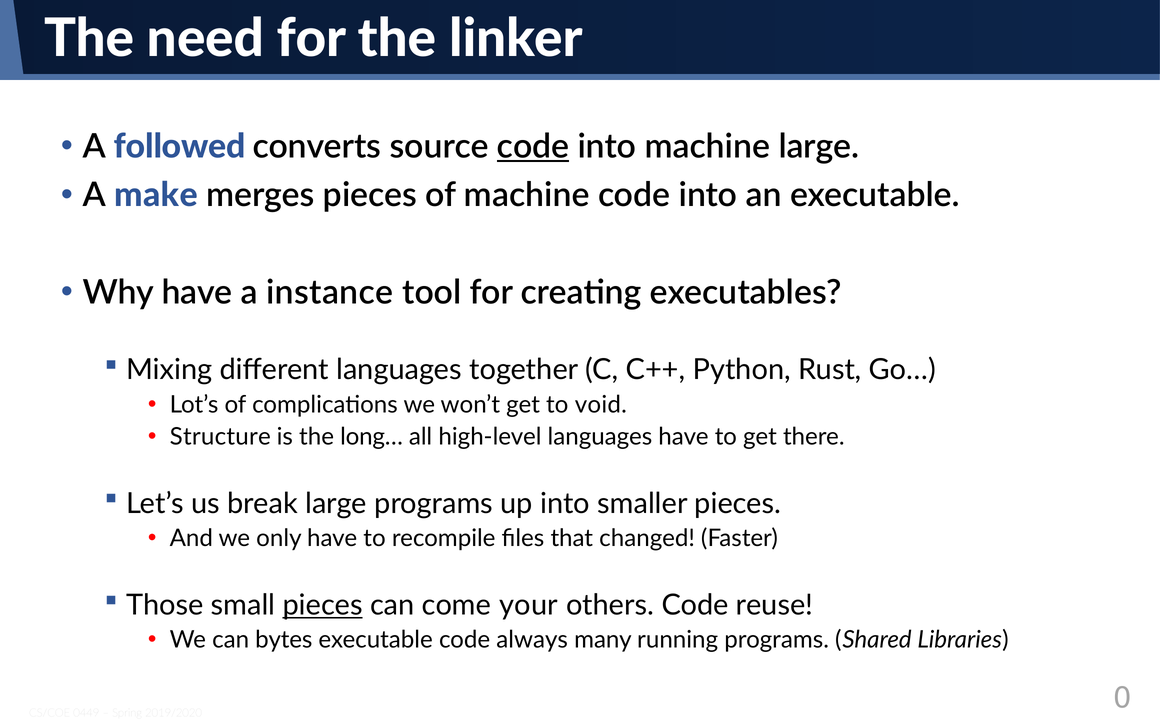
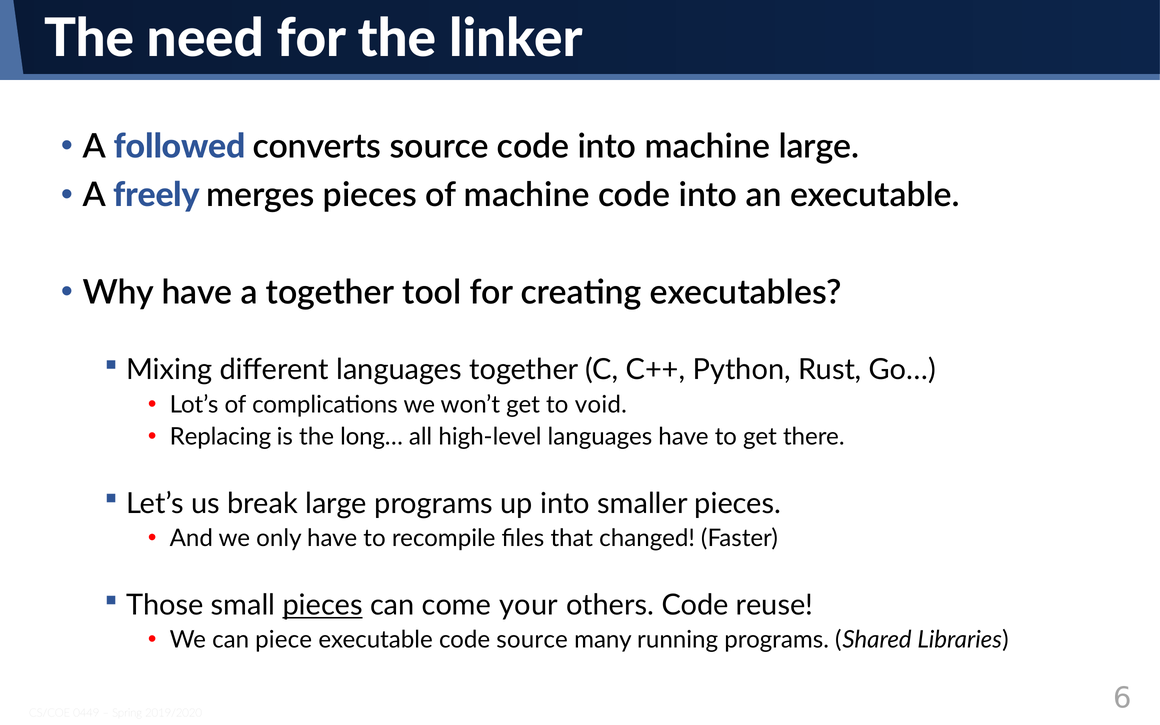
code underline: present -> none (533, 147)
make: make -> freely (156, 195)
a instance: instance -> together (330, 293)
Structure: Structure -> Replacing (220, 437)
bytes: bytes -> piece (284, 640)
code always: always -> source (532, 640)
0: 0 -> 6 (1122, 698)
